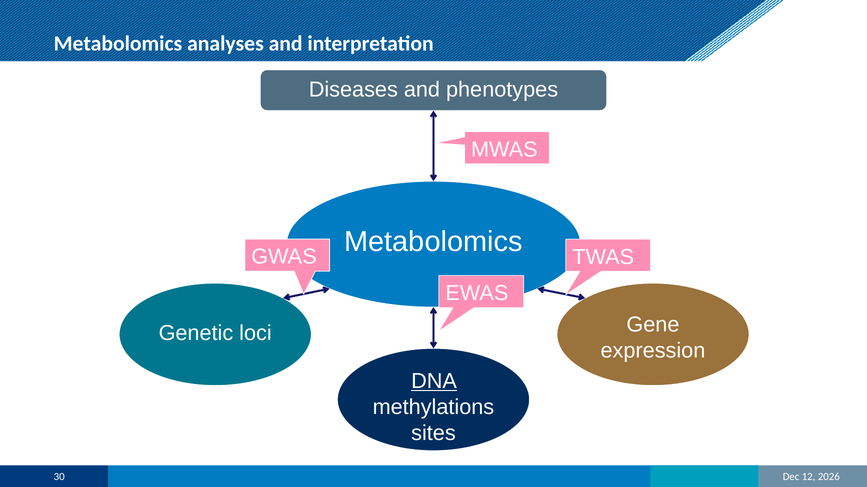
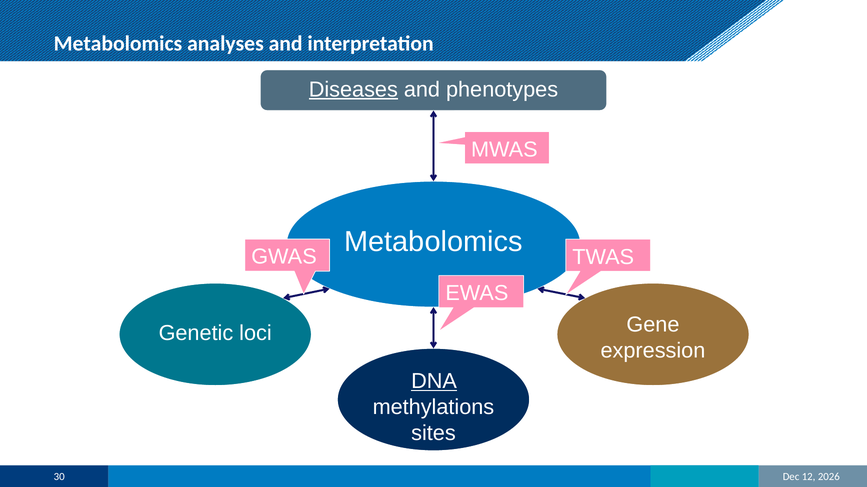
Diseases underline: none -> present (353, 90)
